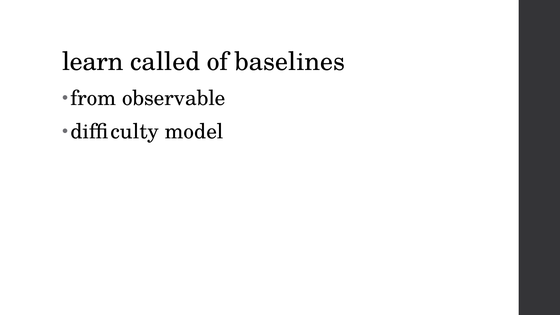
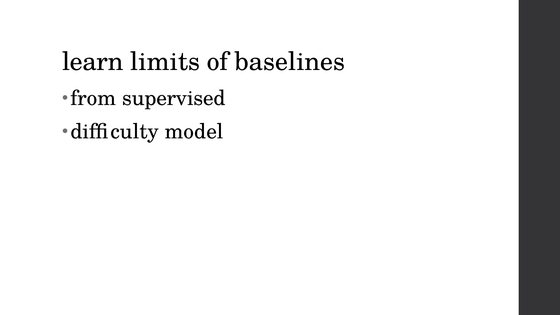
called: called -> limits (165, 62)
observable: observable -> supervised (174, 98)
